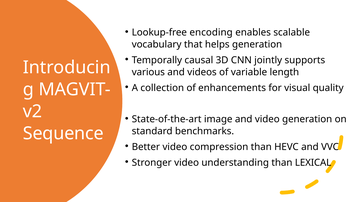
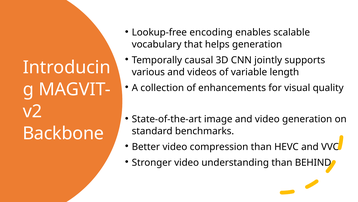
Sequence: Sequence -> Backbone (63, 133)
LEXICAL: LEXICAL -> BEHIND (313, 162)
